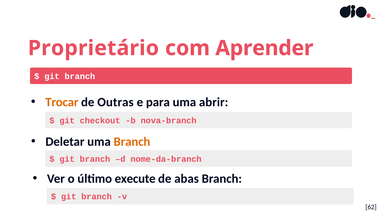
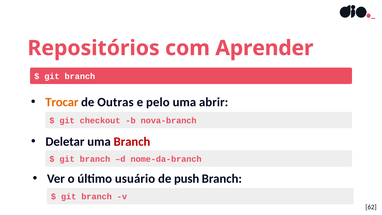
Proprietário: Proprietário -> Repositórios (94, 48)
para: para -> pelo (158, 102)
Branch colour: orange -> red (132, 142)
execute: execute -> usuário (135, 179)
abas: abas -> push (187, 179)
